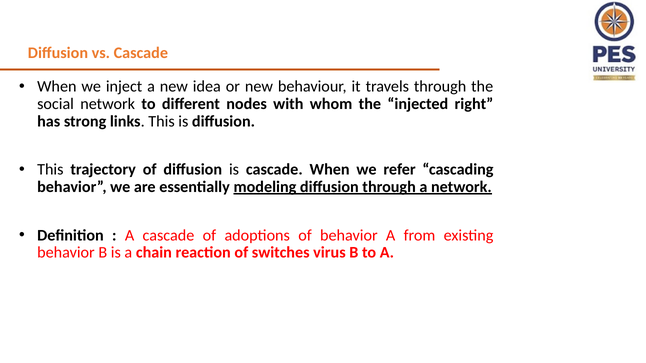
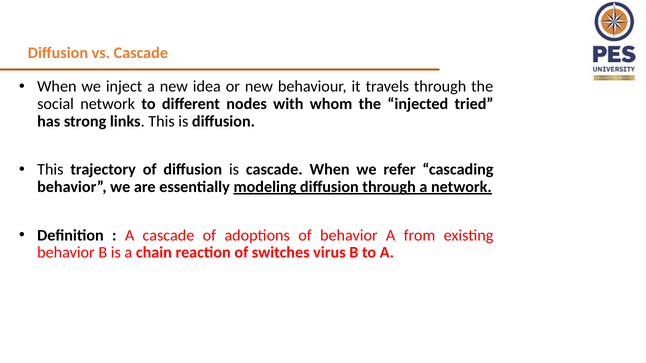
right: right -> tried (474, 104)
